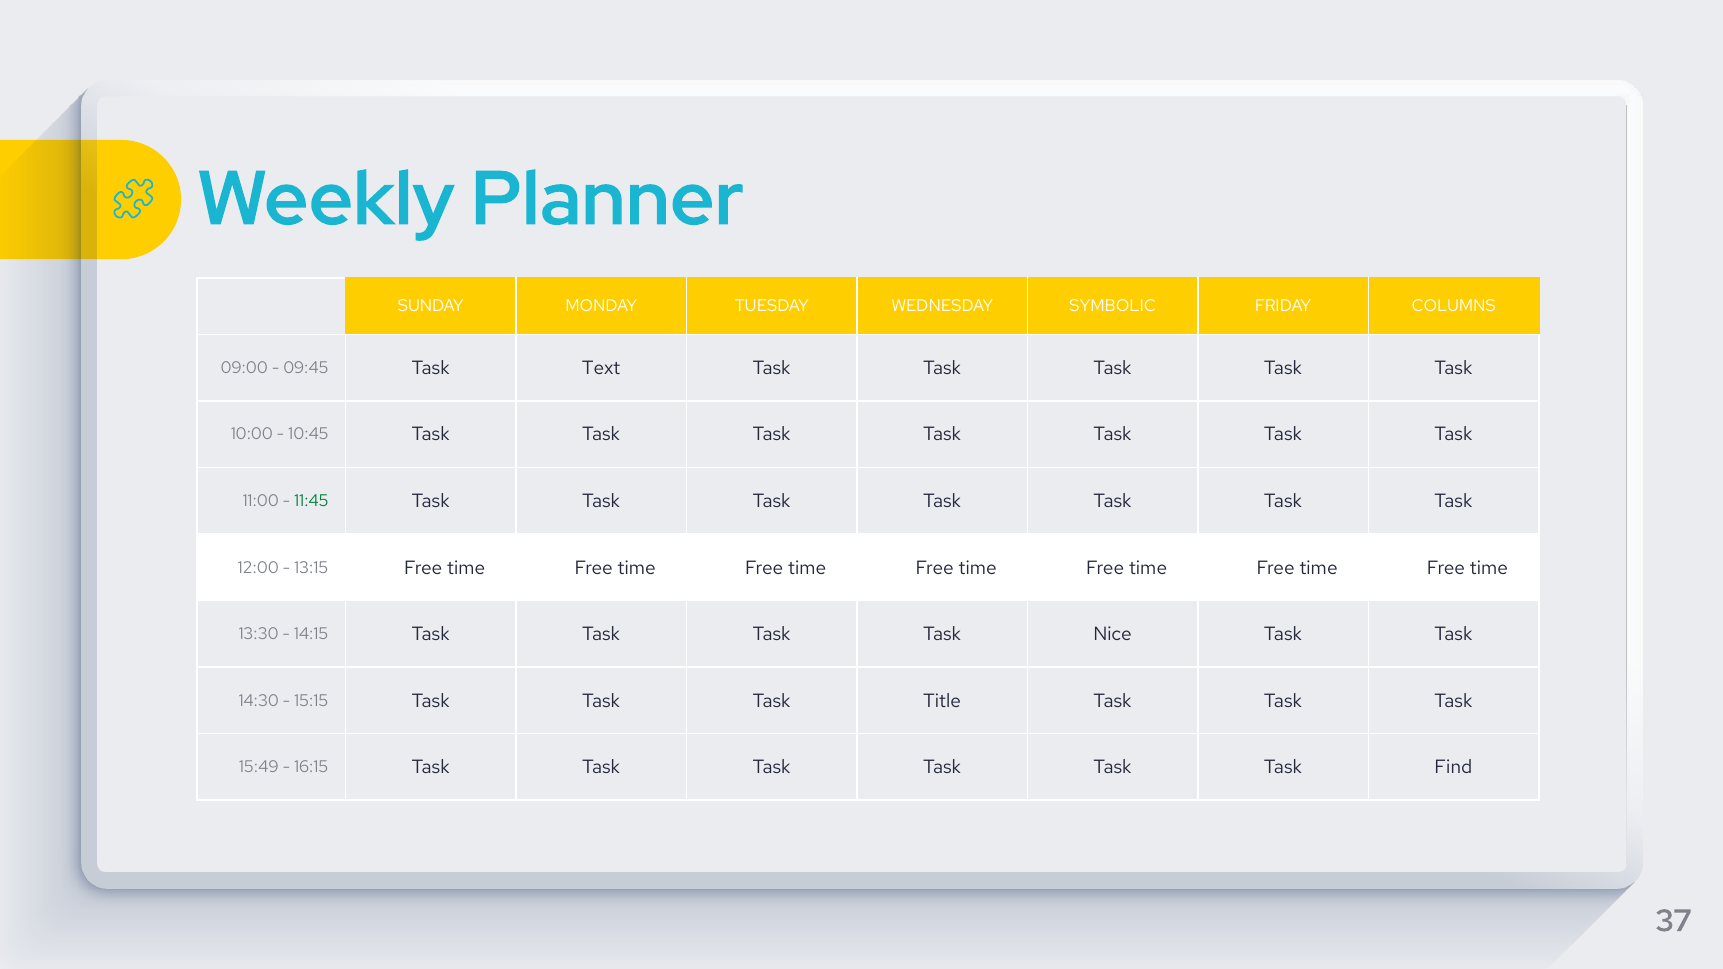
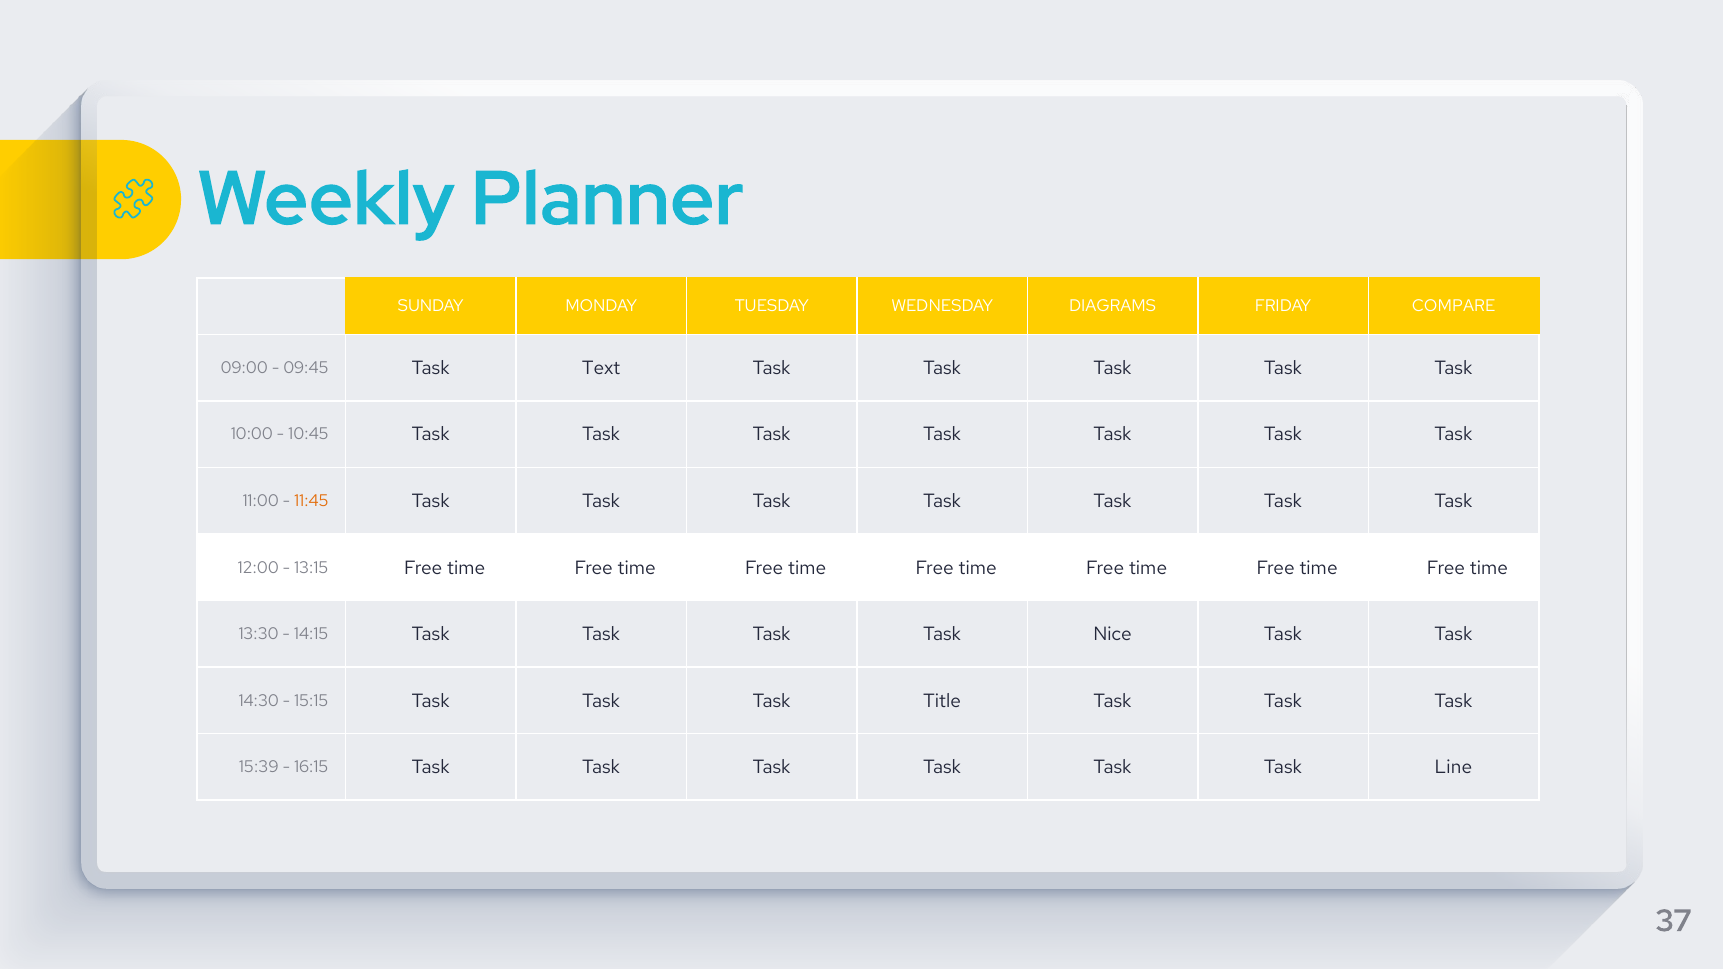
SYMBOLIC: SYMBOLIC -> DIAGRAMS (1113, 306)
COLUMNS: COLUMNS -> COMPARE (1454, 306)
11:45 colour: green -> orange (311, 501)
15:49: 15:49 -> 15:39 (259, 767)
Find: Find -> Line (1453, 767)
